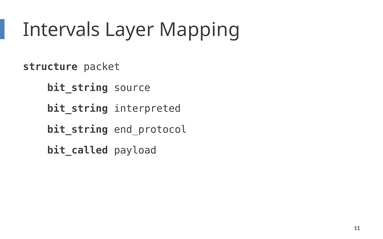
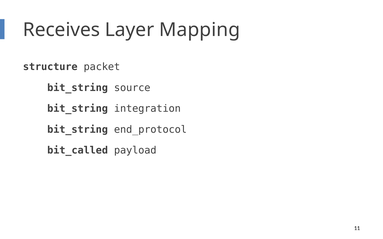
Intervals: Intervals -> Receives (61, 30)
interpreted: interpreted -> integration (147, 109)
